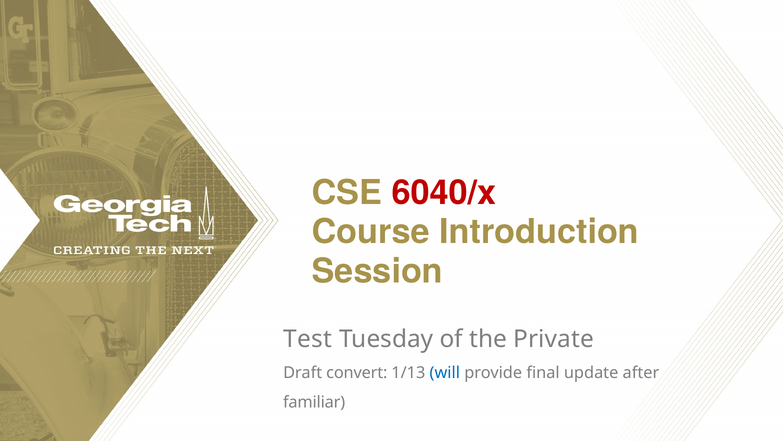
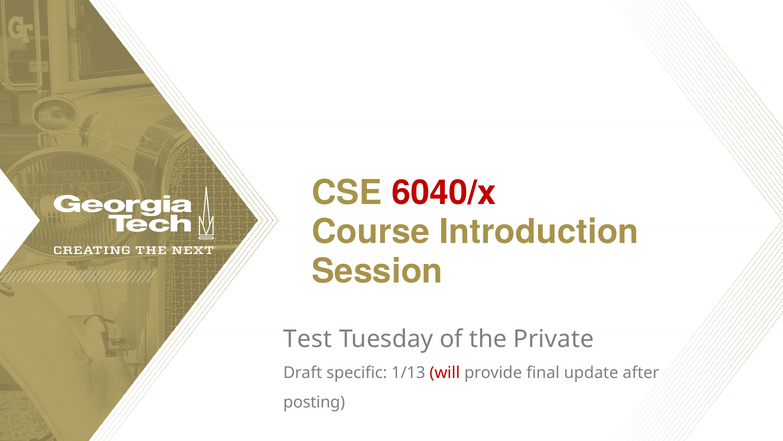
convert: convert -> specific (357, 373)
will colour: blue -> red (445, 373)
familiar: familiar -> posting (314, 402)
